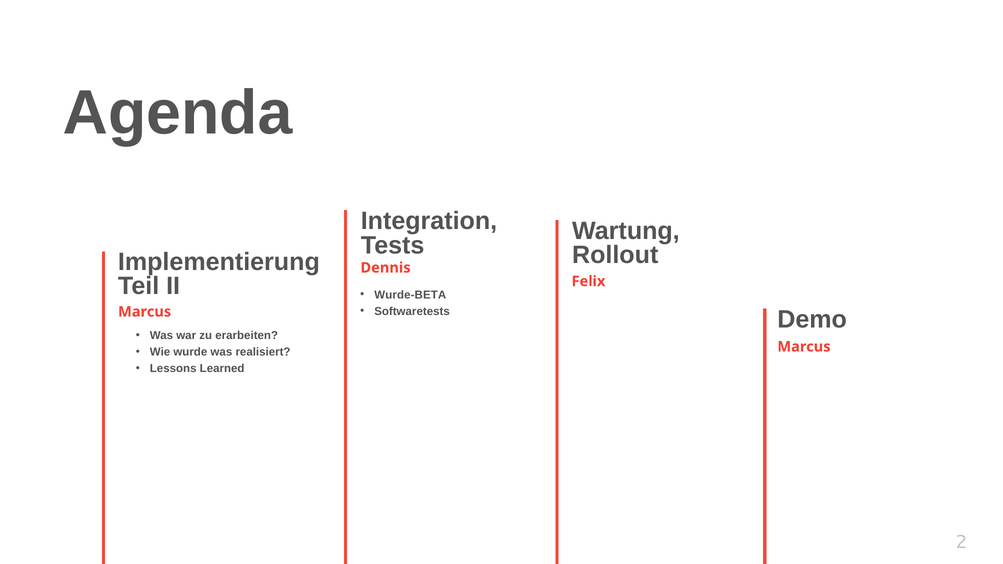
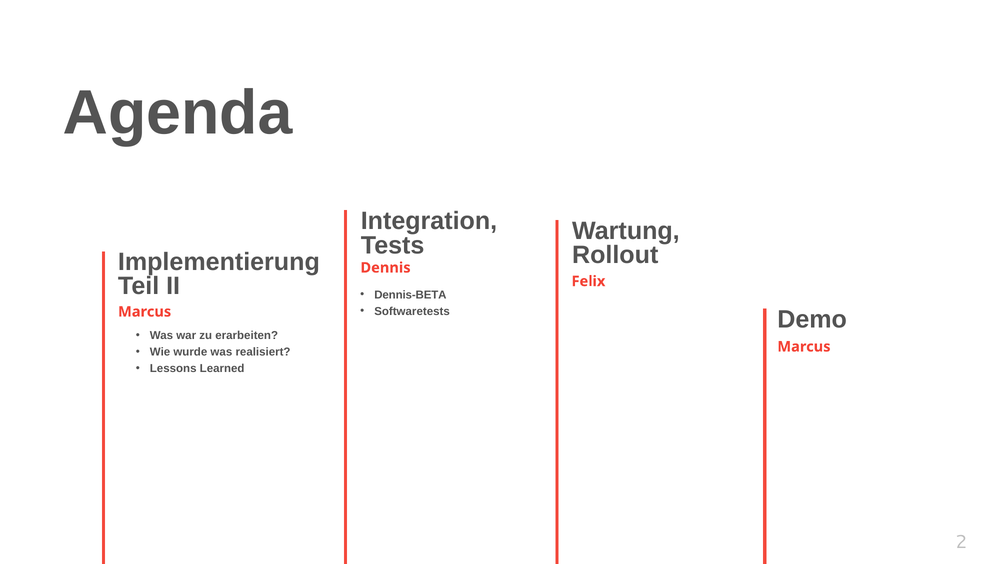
Wurde-BETA: Wurde-BETA -> Dennis-BETA (410, 295)
